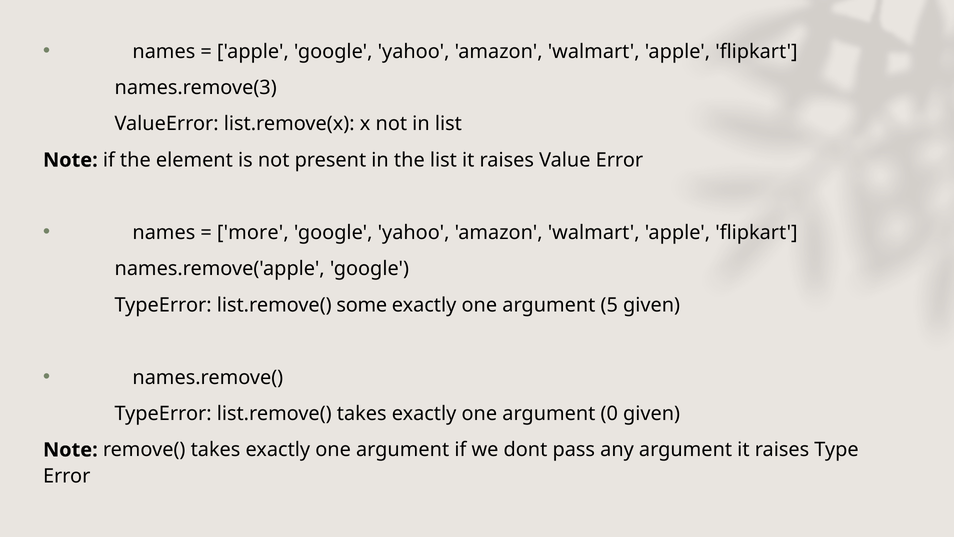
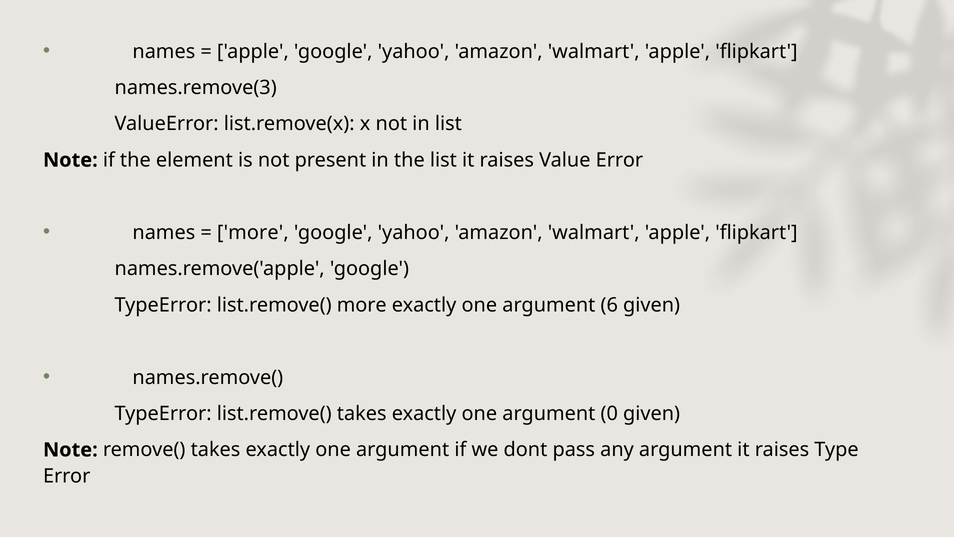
list.remove( some: some -> more (362, 305)
5: 5 -> 6 (609, 305)
